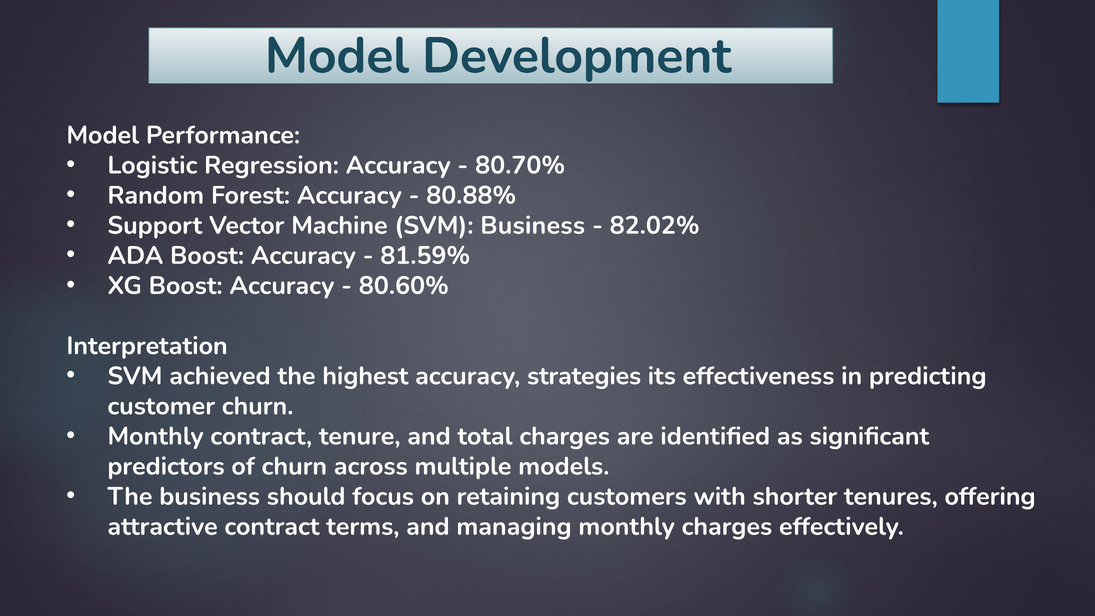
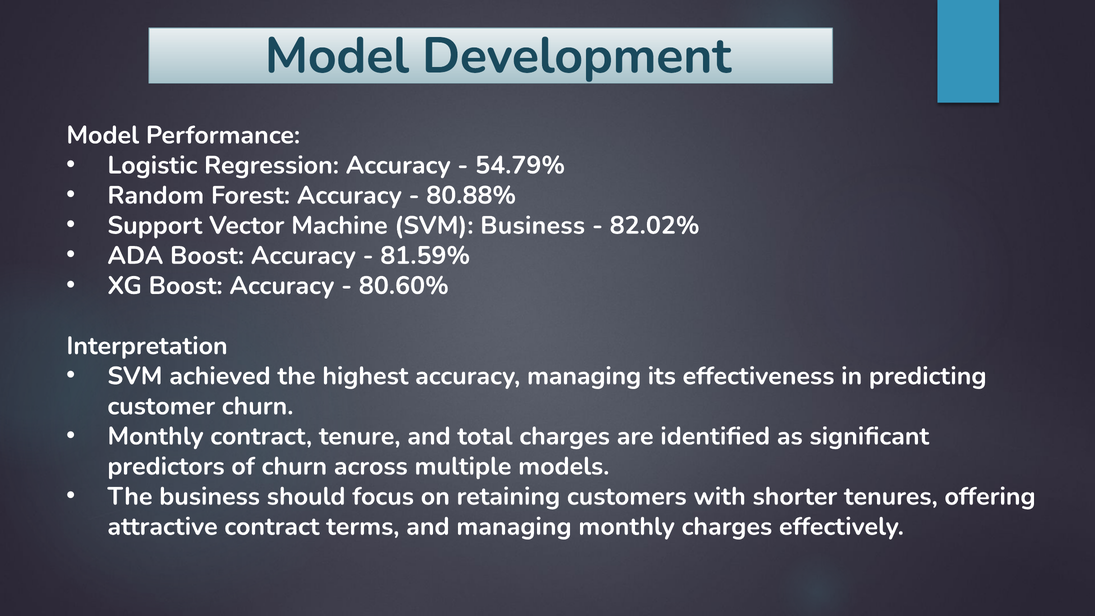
80.70%: 80.70% -> 54.79% (520, 165)
accuracy strategies: strategies -> managing (584, 376)
